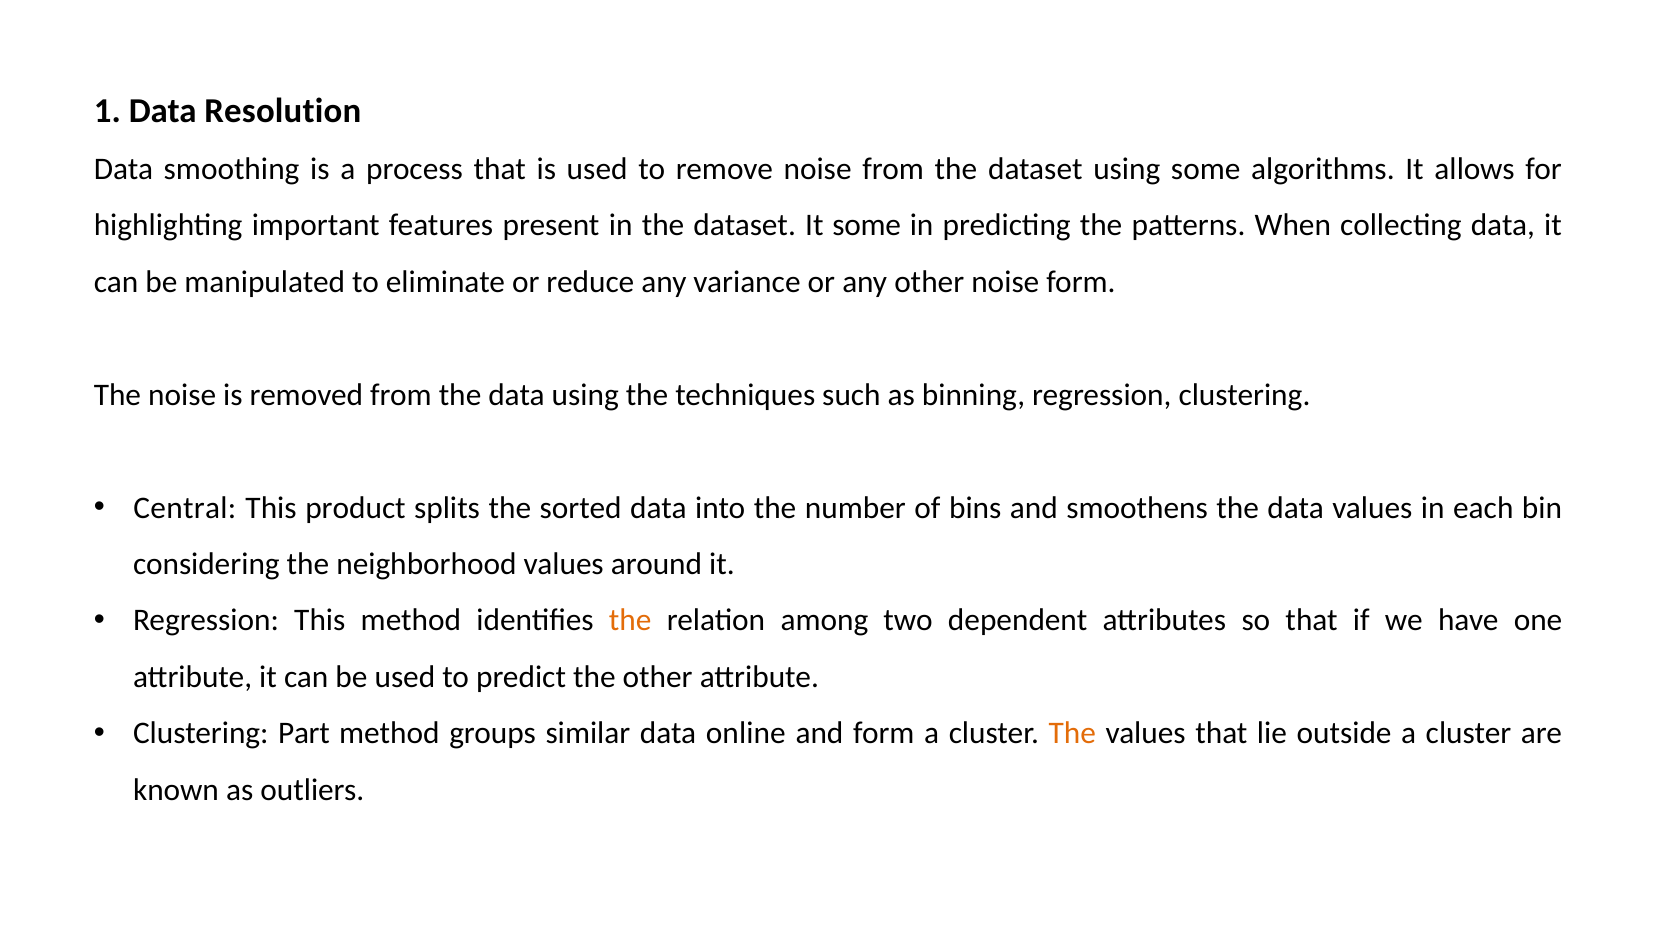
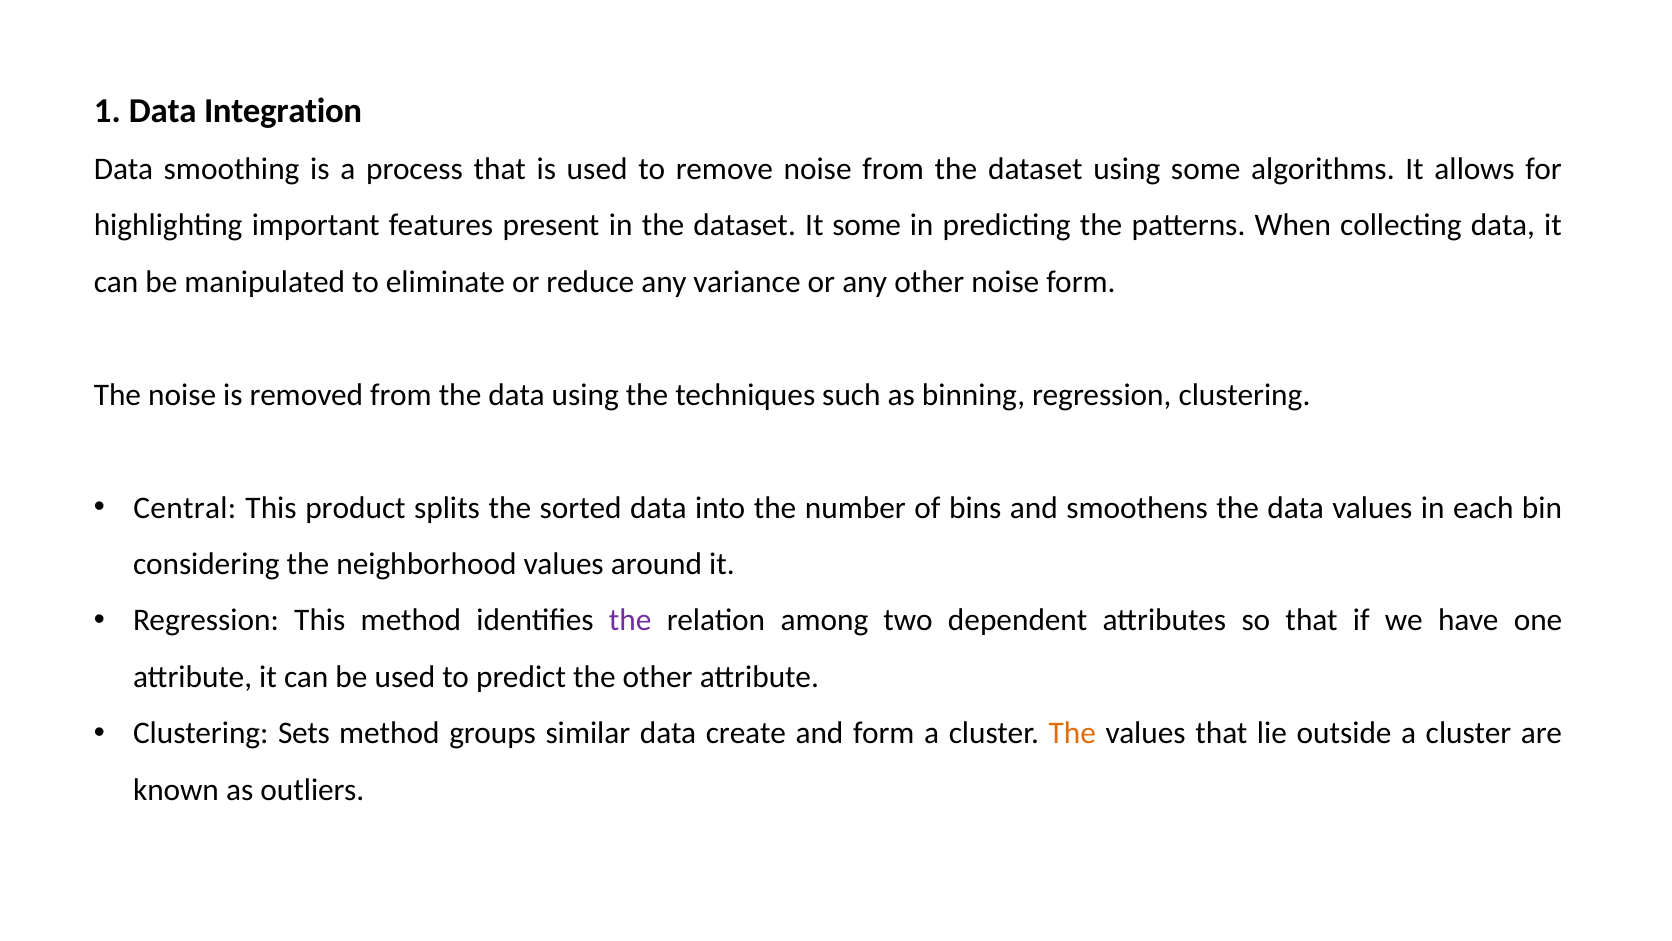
Resolution: Resolution -> Integration (283, 111)
the colour: orange -> purple (630, 620)
Part: Part -> Sets (304, 733)
online: online -> create (746, 733)
